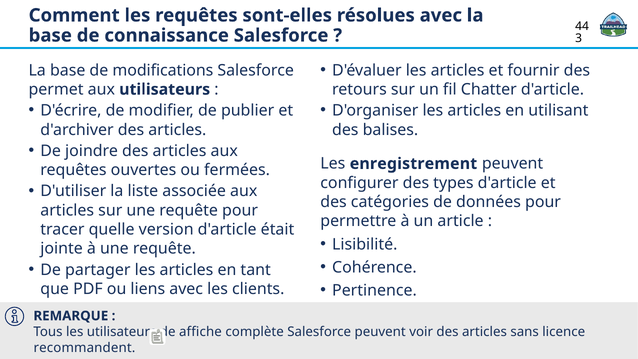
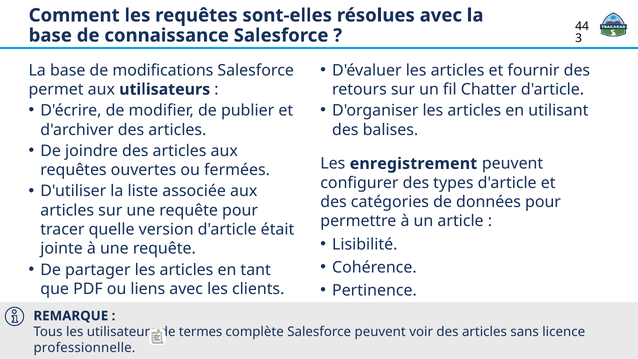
affiche: affiche -> termes (201, 332)
recommandent: recommandent -> professionnelle (84, 348)
